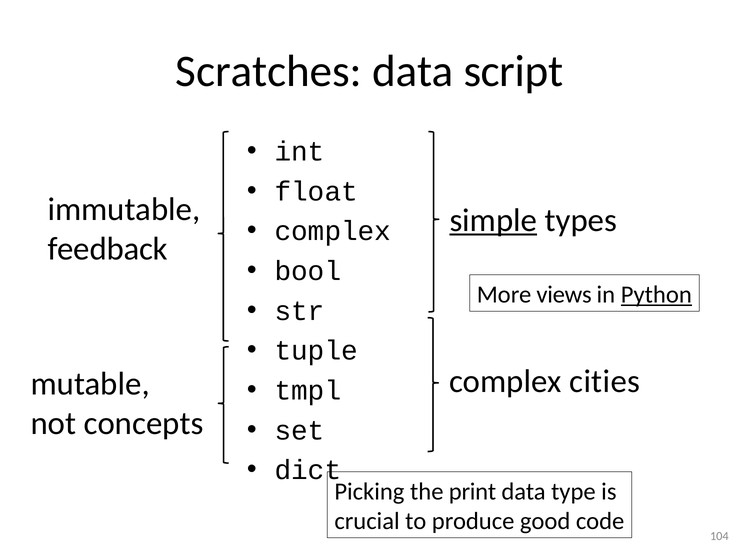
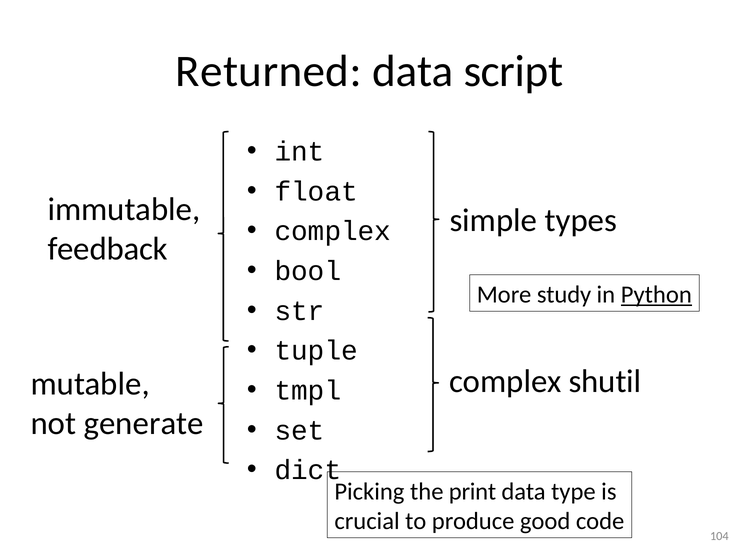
Scratches: Scratches -> Returned (269, 72)
simple underline: present -> none (493, 221)
views: views -> study (564, 295)
cities: cities -> shutil (605, 382)
concepts: concepts -> generate (144, 424)
